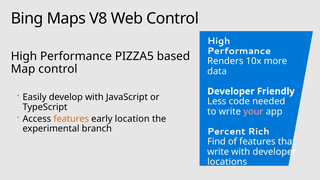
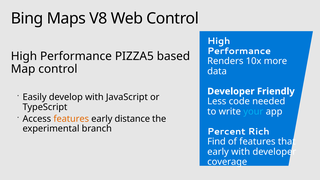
your colour: pink -> light blue (253, 111)
location: location -> distance (132, 119)
write: write -> early (218, 152)
locations: locations -> coverage (227, 162)
